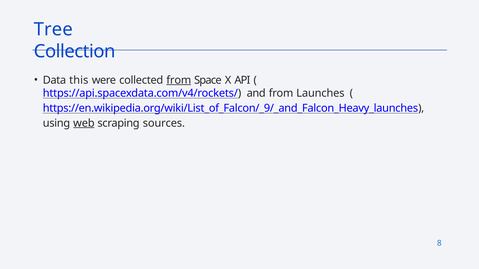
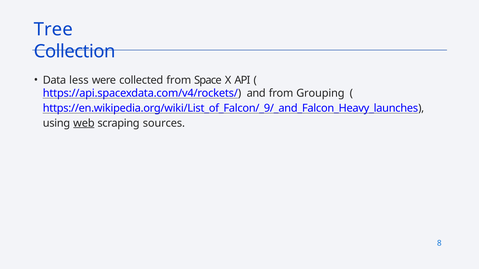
this: this -> less (79, 80)
from underline: present -> none (179, 80)
Launches: Launches -> Grouping (320, 93)
